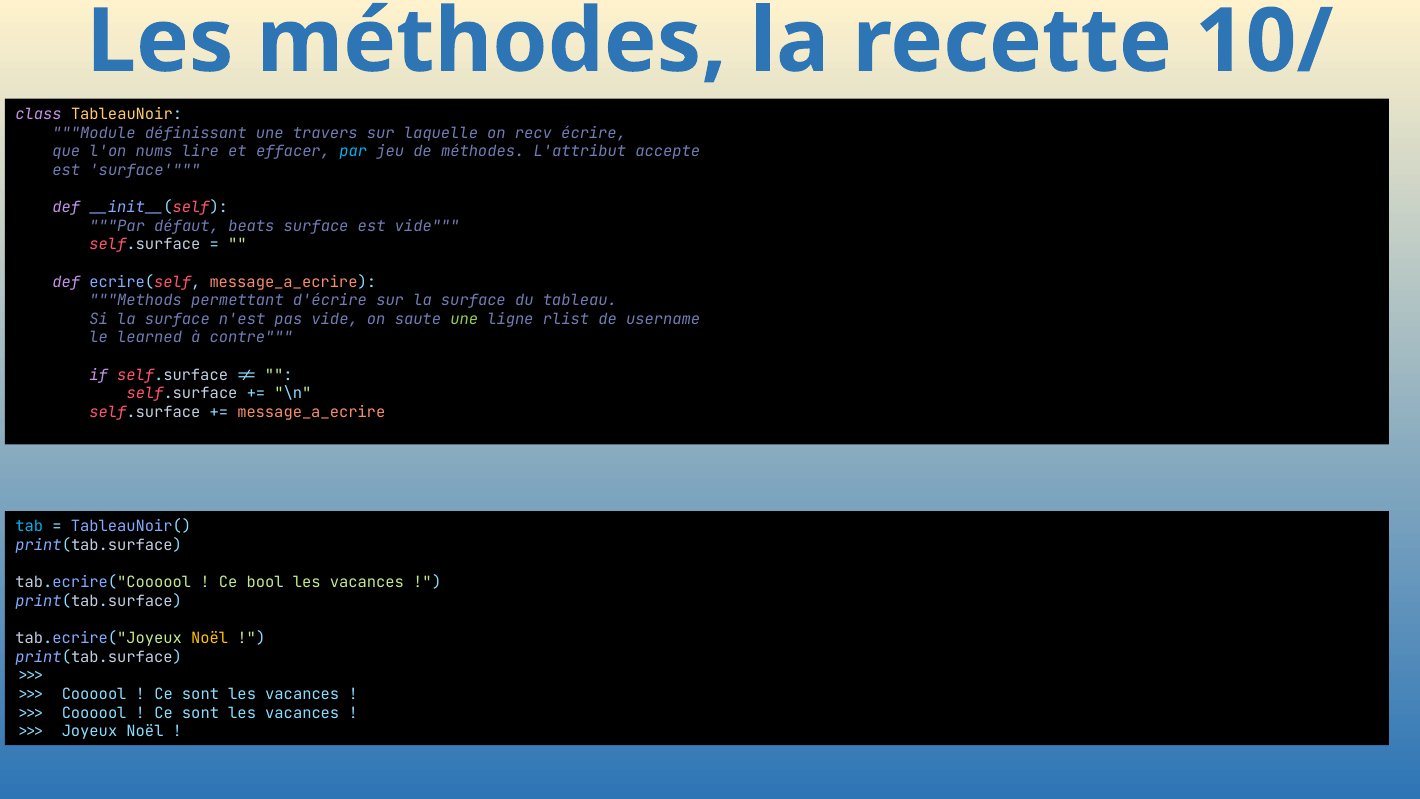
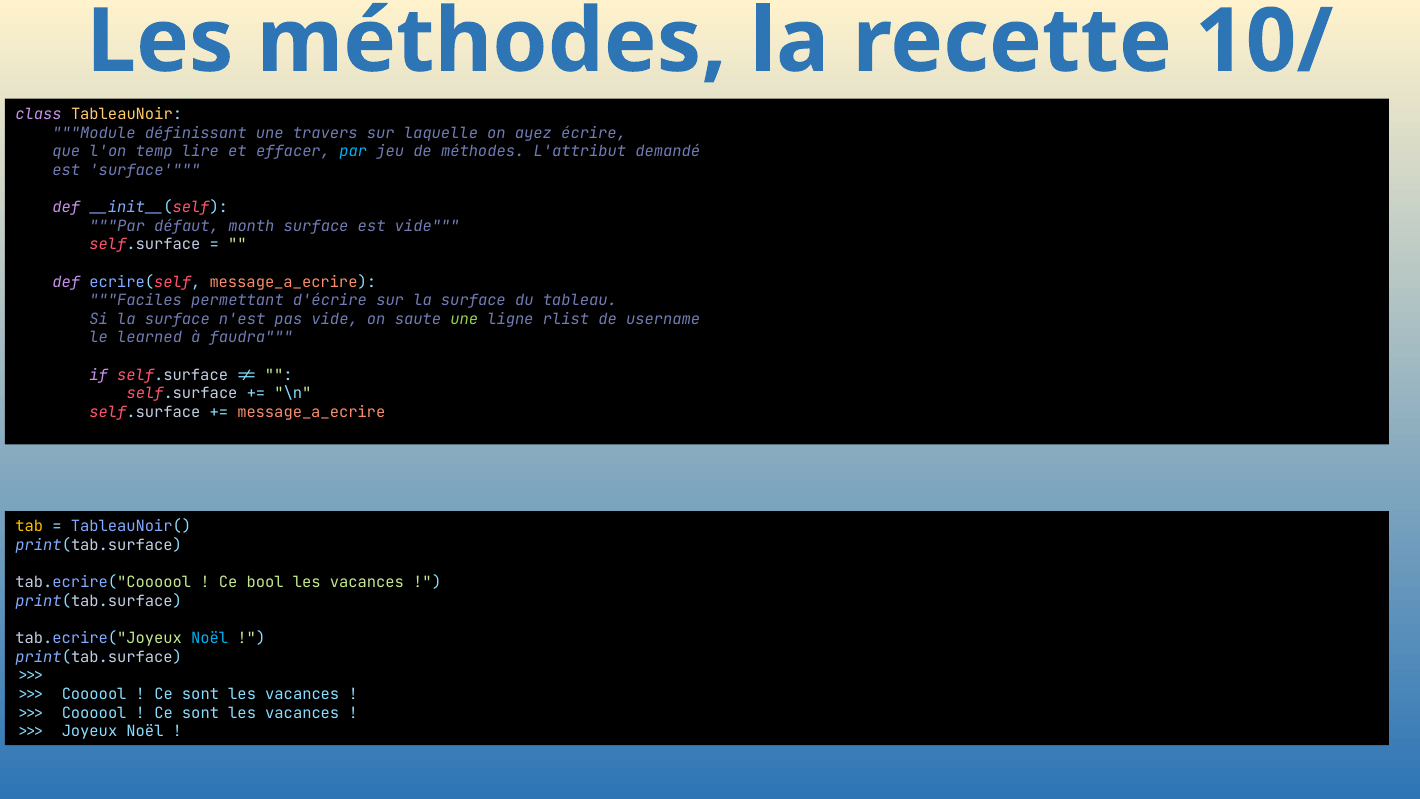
recv: recv -> ayez (533, 133)
nums: nums -> temp (154, 151)
accepte: accepte -> demandé (668, 151)
beats: beats -> month (251, 226)
Methods: Methods -> Faciles (136, 300)
contre: contre -> faudra (251, 338)
tab colour: light blue -> yellow (29, 527)
Noël colour: yellow -> light blue (210, 638)
